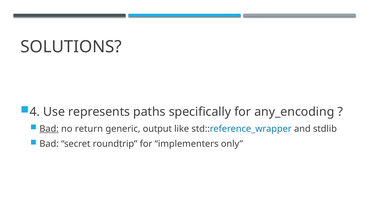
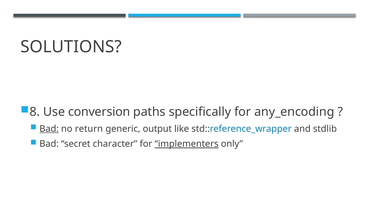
4: 4 -> 8 (35, 112)
represents: represents -> conversion (99, 112)
roundtrip: roundtrip -> character (115, 144)
implementers underline: none -> present (187, 144)
